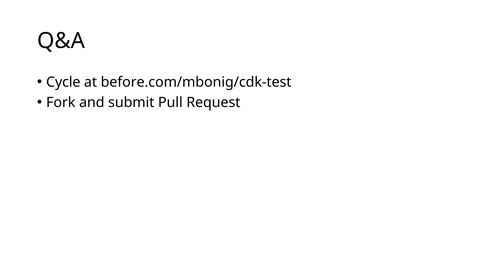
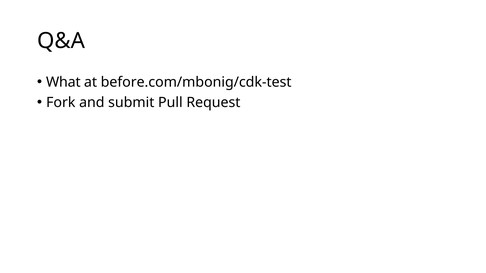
Cycle: Cycle -> What (63, 82)
